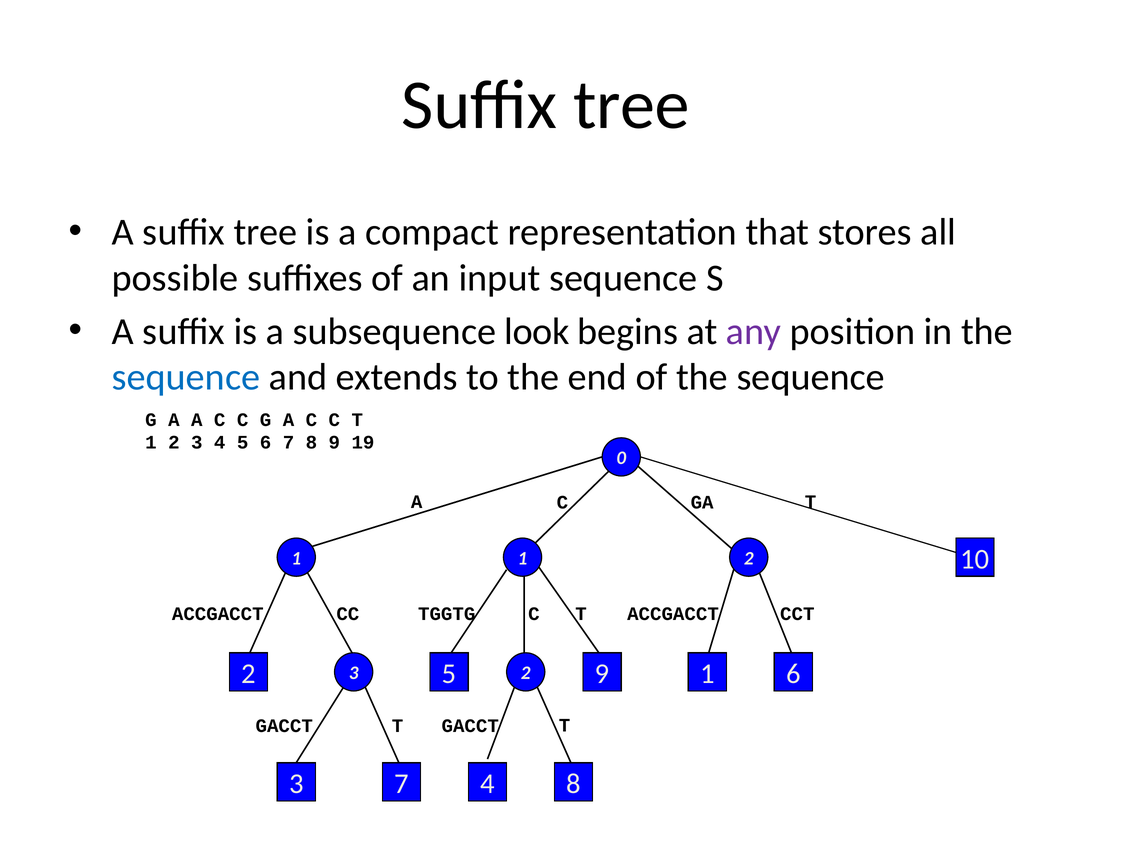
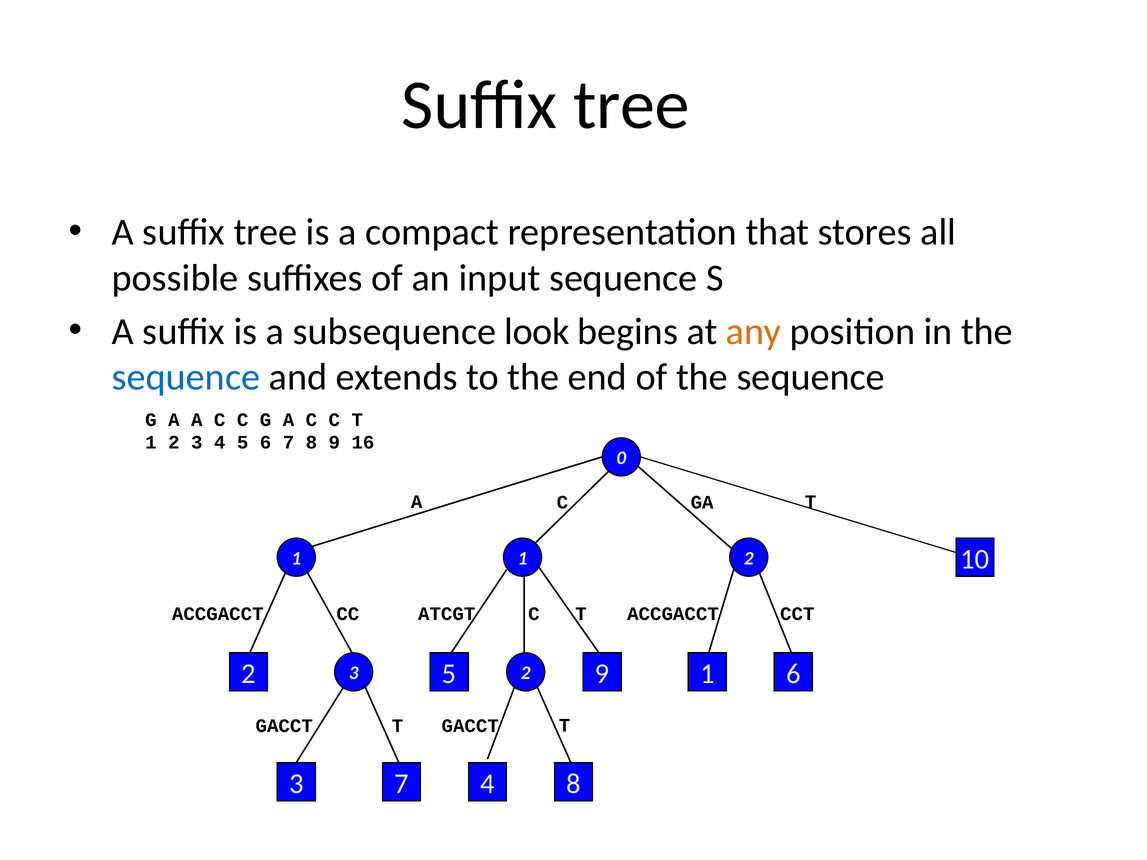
any colour: purple -> orange (754, 331)
19: 19 -> 16 (363, 443)
TGGTG: TGGTG -> ATCGT (447, 614)
